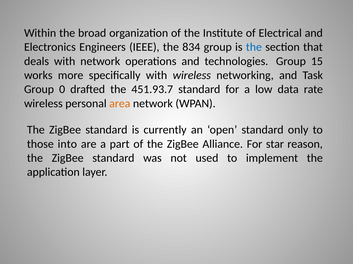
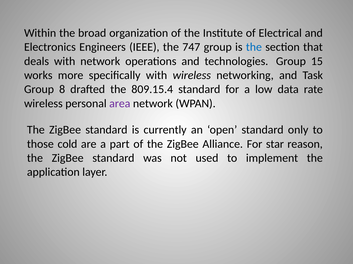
834: 834 -> 747 (191, 47)
0: 0 -> 8 (62, 90)
451.93.7: 451.93.7 -> 809.15.4 (152, 90)
area colour: orange -> purple (120, 104)
into: into -> cold (67, 144)
